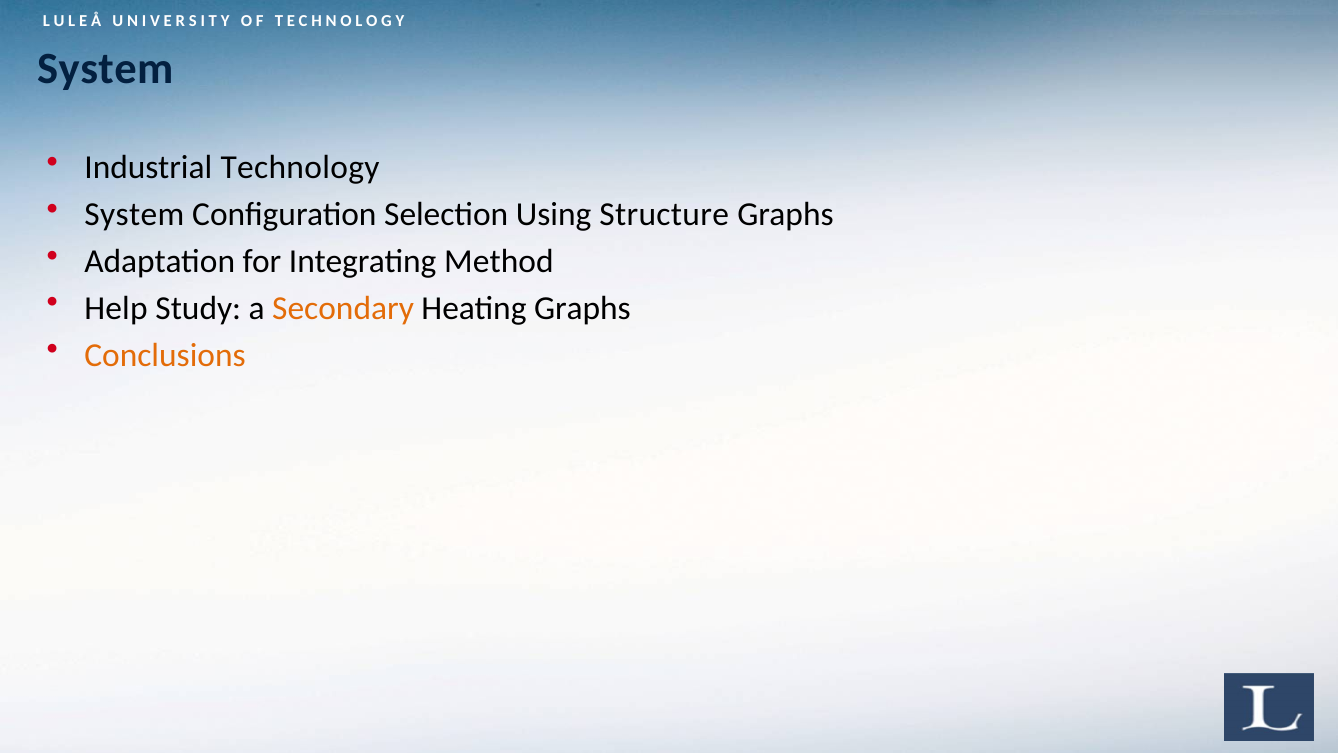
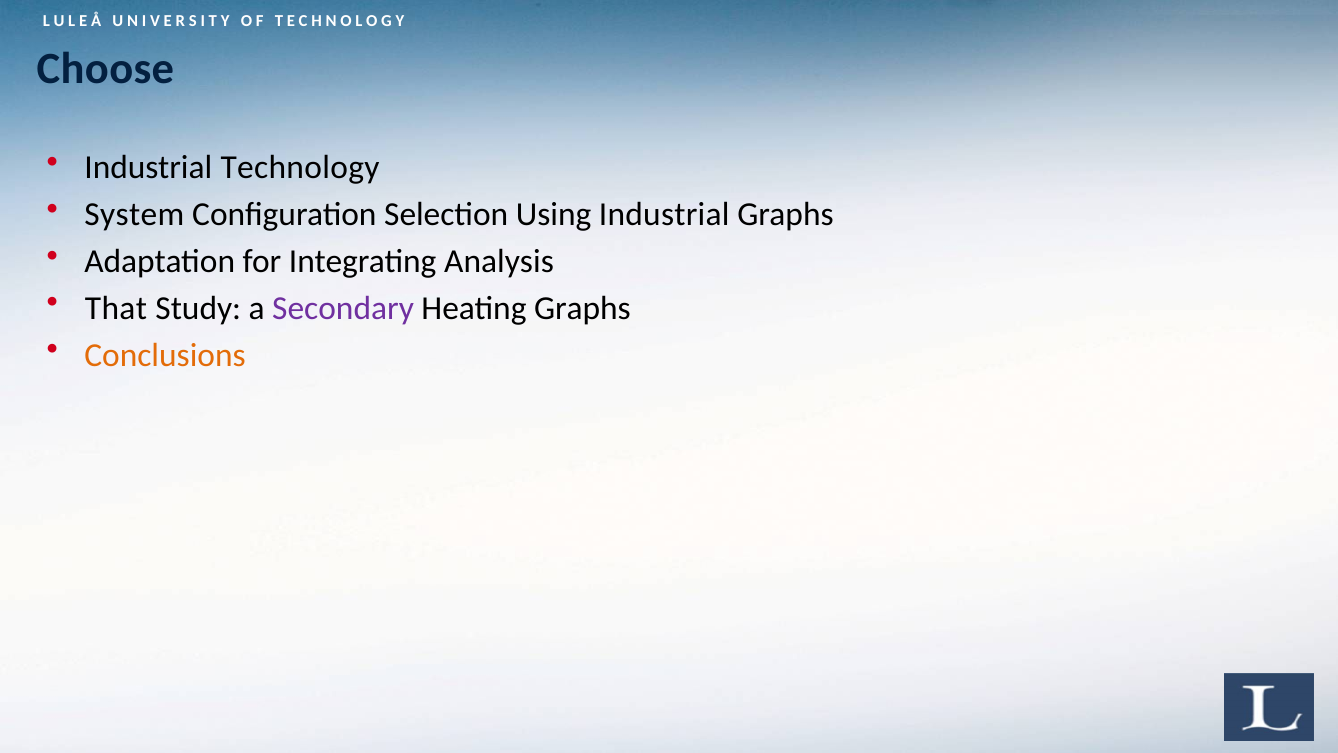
System: System -> Choose (105, 69)
Using Structure: Structure -> Industrial (664, 215)
Method: Method -> Analysis (499, 261)
Help: Help -> That (116, 308)
Secondary colour: orange -> purple (343, 308)
